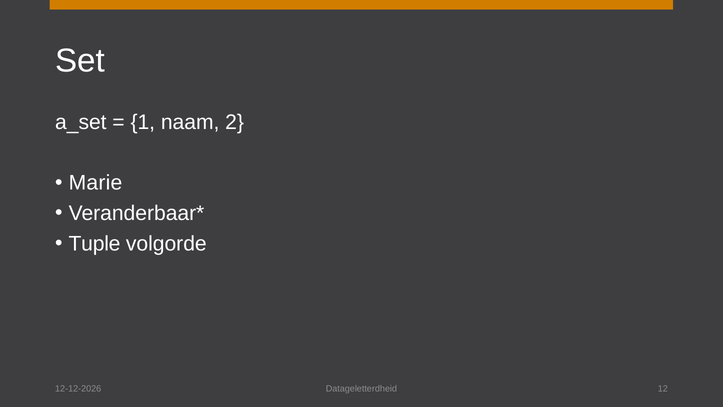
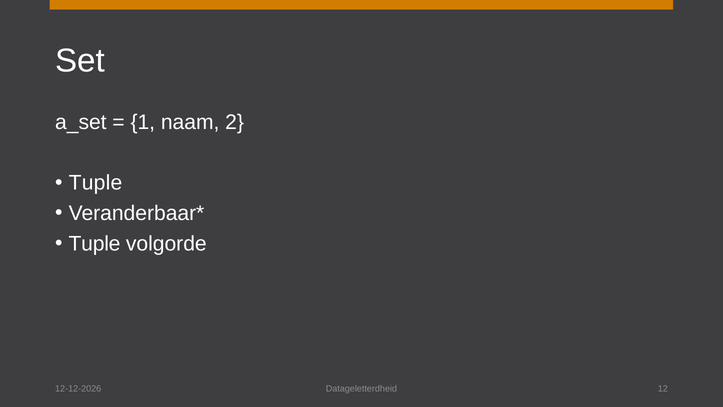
Marie: Marie -> Tuple (95, 183)
